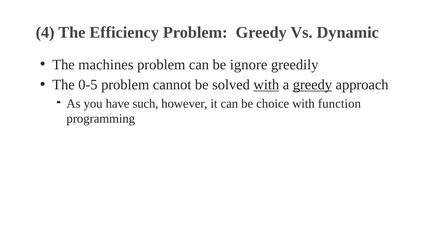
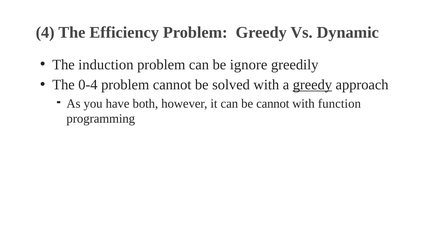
machines: machines -> induction (106, 64)
0-5: 0-5 -> 0-4 (88, 85)
with underline: present -> none (266, 85)
such: such -> both (145, 103)
be choice: choice -> cannot (273, 103)
